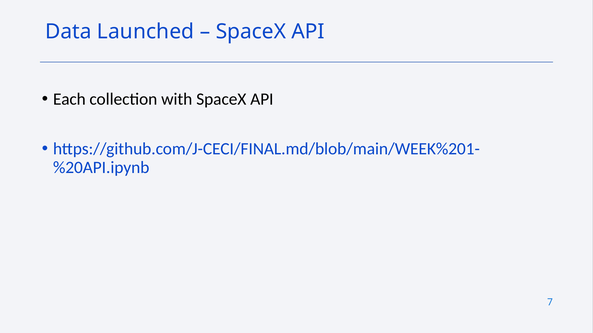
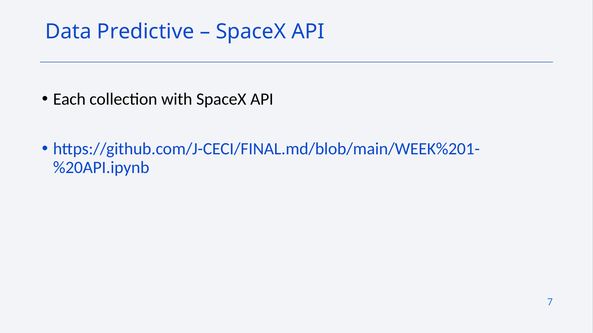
Launched: Launched -> Predictive (146, 32)
